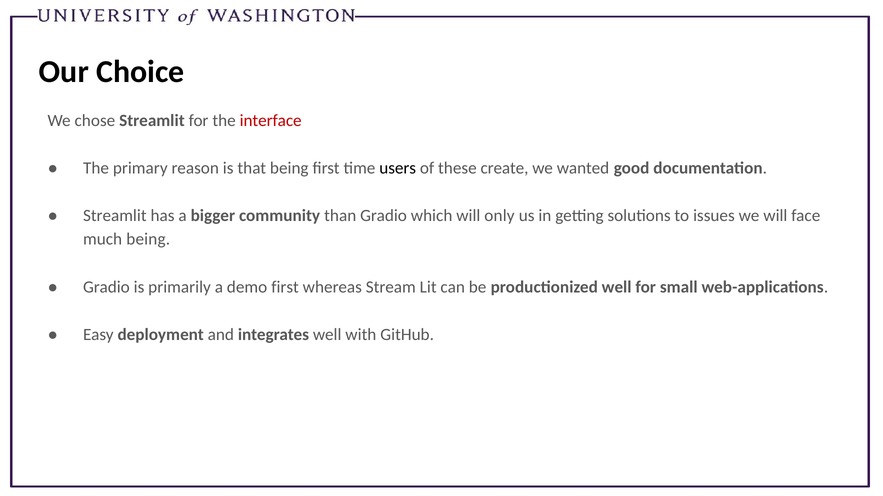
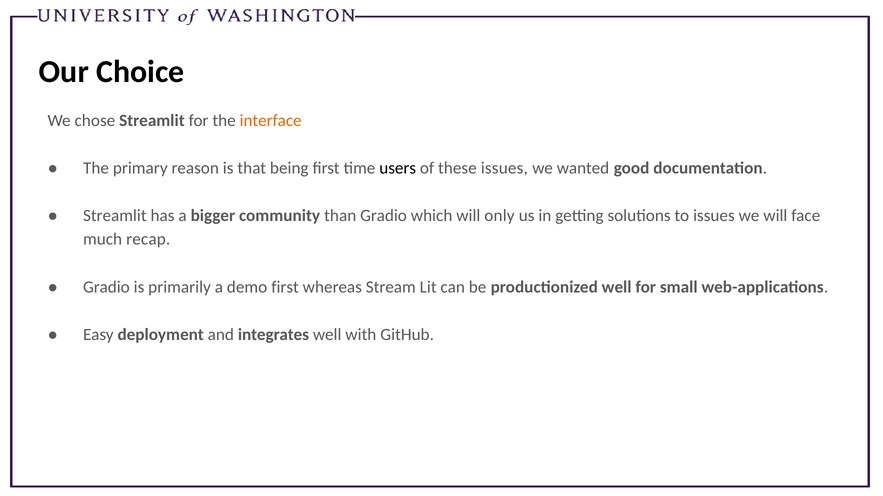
interface colour: red -> orange (271, 121)
these create: create -> issues (504, 168)
much being: being -> recap (148, 240)
